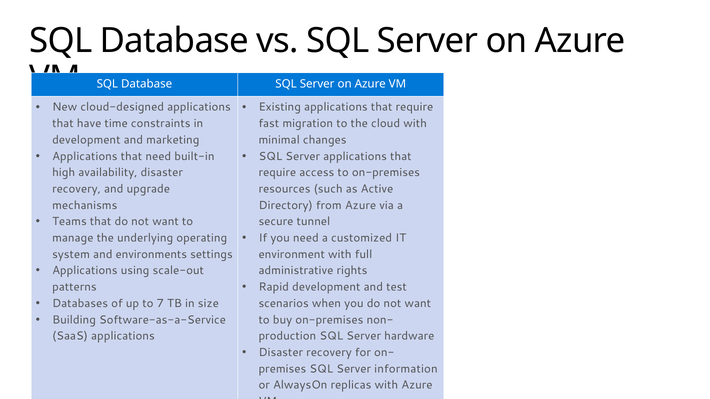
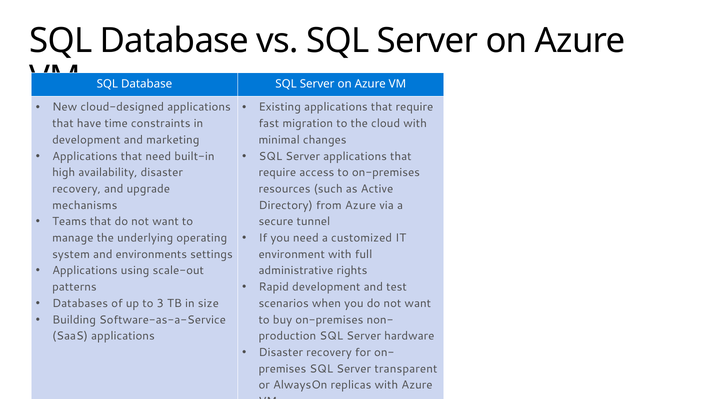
7: 7 -> 3 (160, 304)
information: information -> transparent (406, 369)
